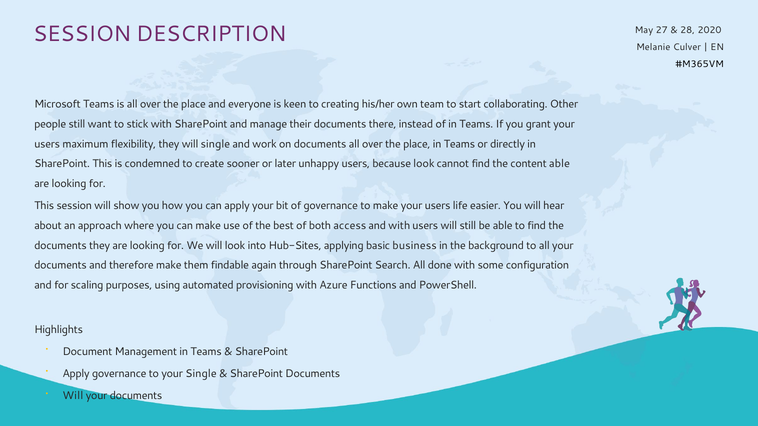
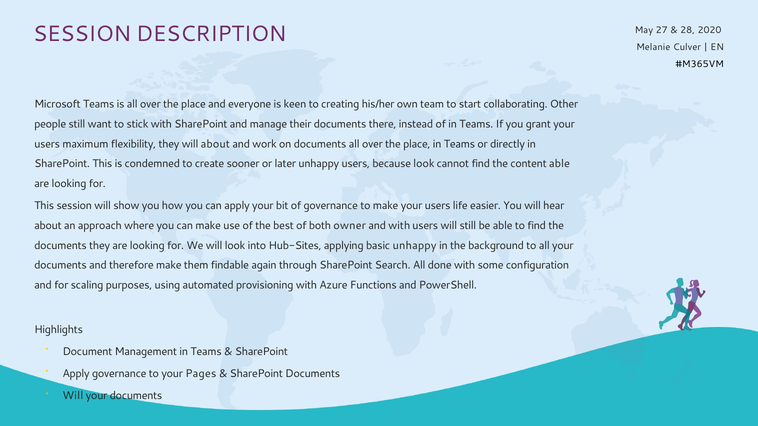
will single: single -> about (215, 144)
access: access -> owner (350, 226)
basic business: business -> unhappy (415, 246)
your Single: Single -> Pages (201, 374)
